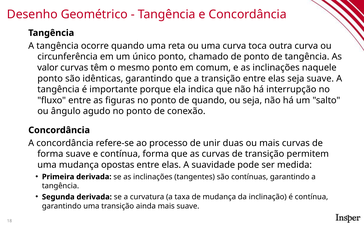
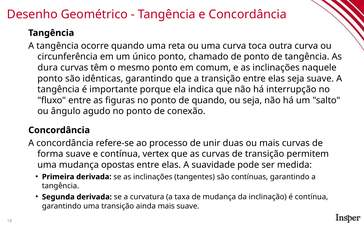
valor: valor -> dura (48, 68)
contínua forma: forma -> vertex (156, 154)
